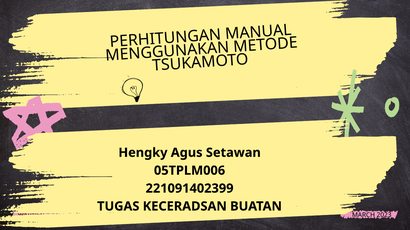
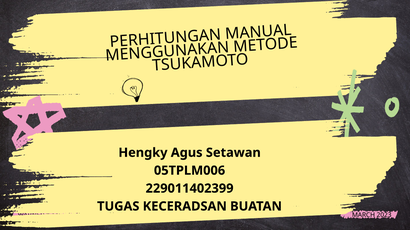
221091402399: 221091402399 -> 229011402399 (190, 189)
